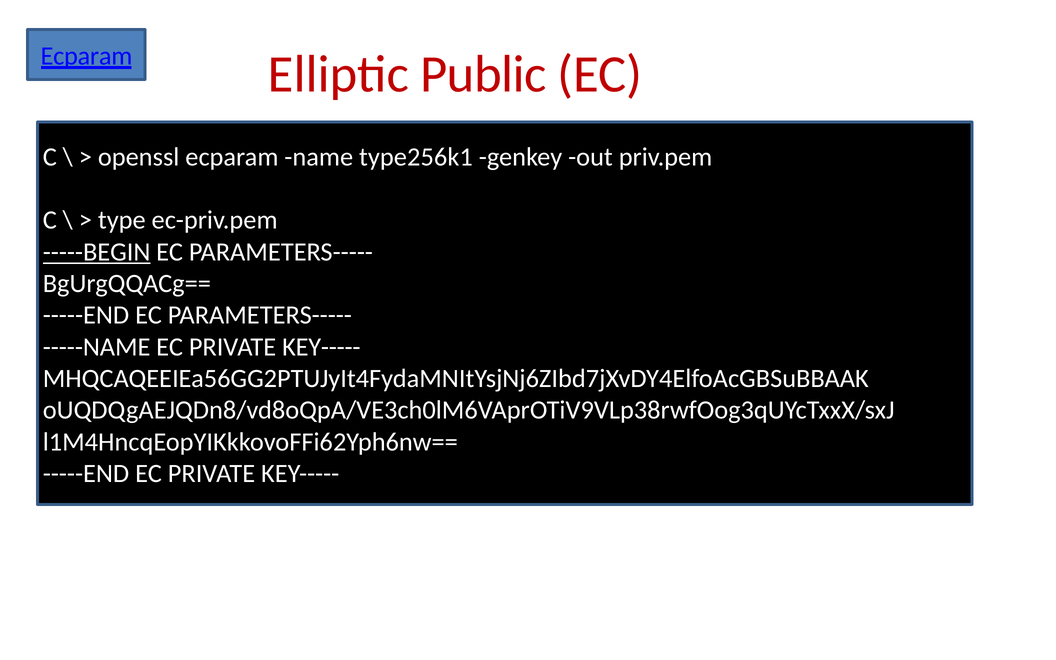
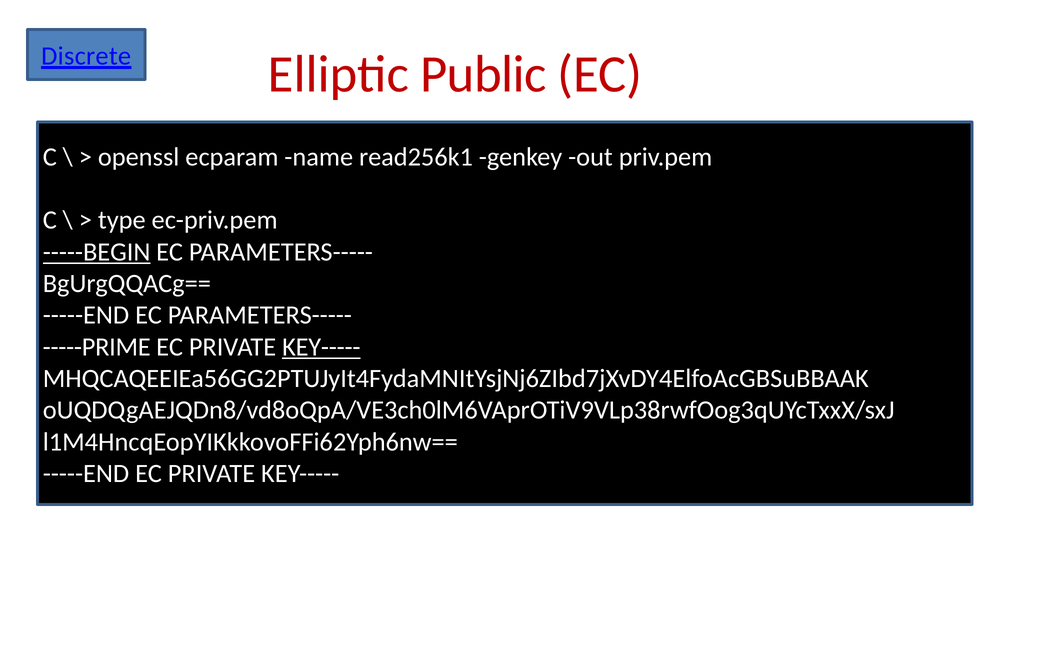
Ecparam: Ecparam -> Discrete (86, 56)
type256k1: type256k1 -> read256k1 (416, 157)
-----NAME: -----NAME -> -----PRIME (97, 347)
KEY----- underline: none -> present (321, 347)
